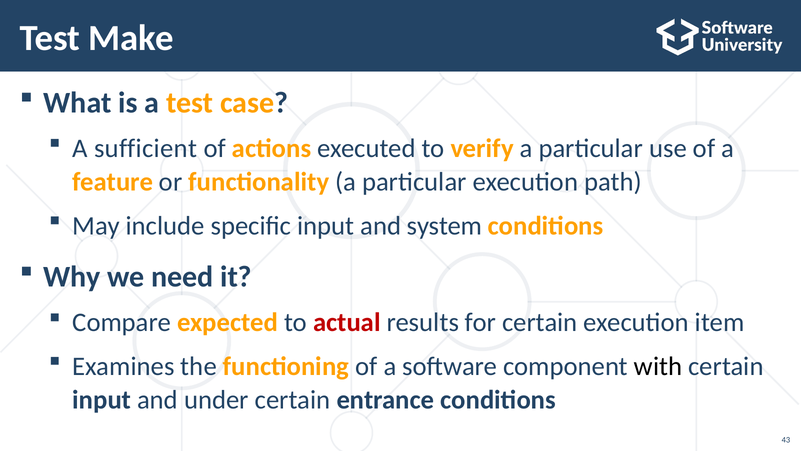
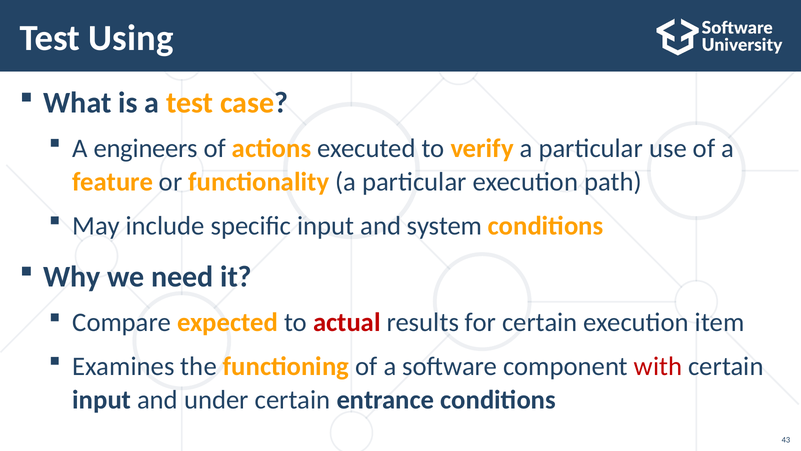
Make: Make -> Using (131, 38)
sufficient: sufficient -> engineers (146, 148)
with colour: black -> red (658, 366)
